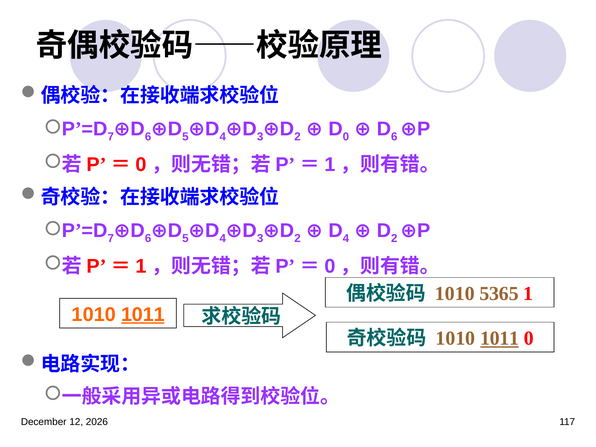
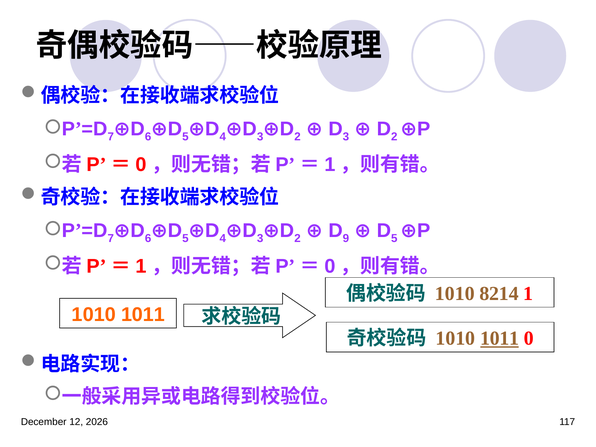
0: 0 -> 3 (346, 137)
6: 6 -> 2 (394, 137)
4: 4 -> 9 (346, 238)
2: 2 -> 5 (394, 238)
5365: 5365 -> 8214 (499, 294)
1011 underline: present -> none (143, 315)
